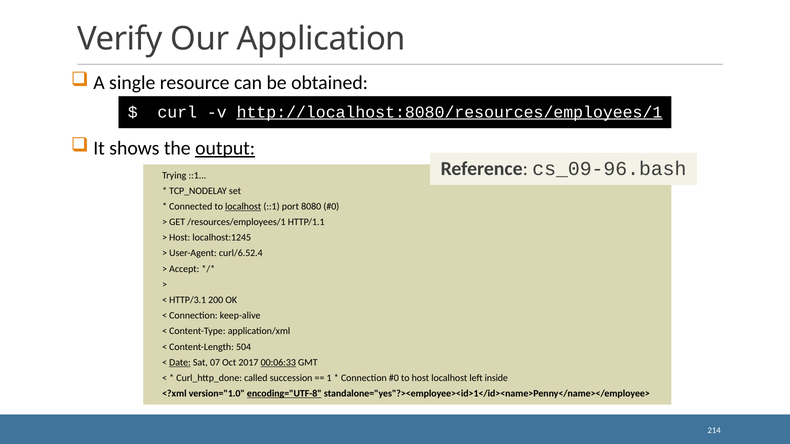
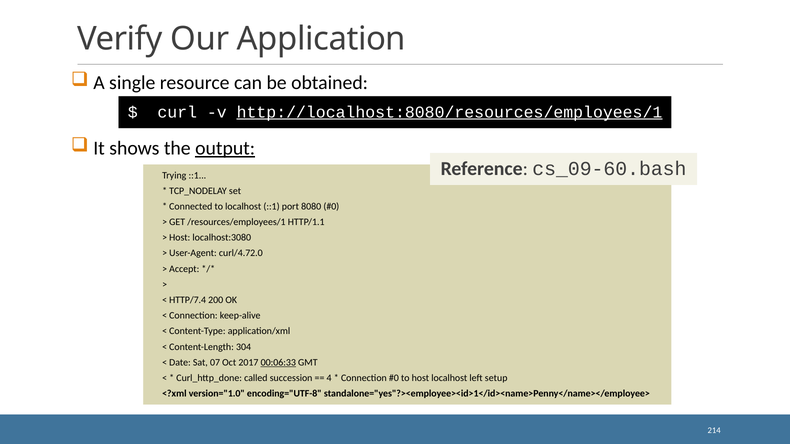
cs_09-96.bash: cs_09-96.bash -> cs_09-60.bash (609, 169)
localhost underline: present -> none (243, 207)
localhost:1245: localhost:1245 -> localhost:3080 (222, 238)
curl/6.52.4: curl/6.52.4 -> curl/4.72.0 (241, 253)
HTTP/3.1: HTTP/3.1 -> HTTP/7.4 (188, 300)
504: 504 -> 304 (244, 347)
Date underline: present -> none (180, 363)
1: 1 -> 4 (329, 378)
inside: inside -> setup (496, 378)
encoding="UTF-8 underline: present -> none (284, 394)
